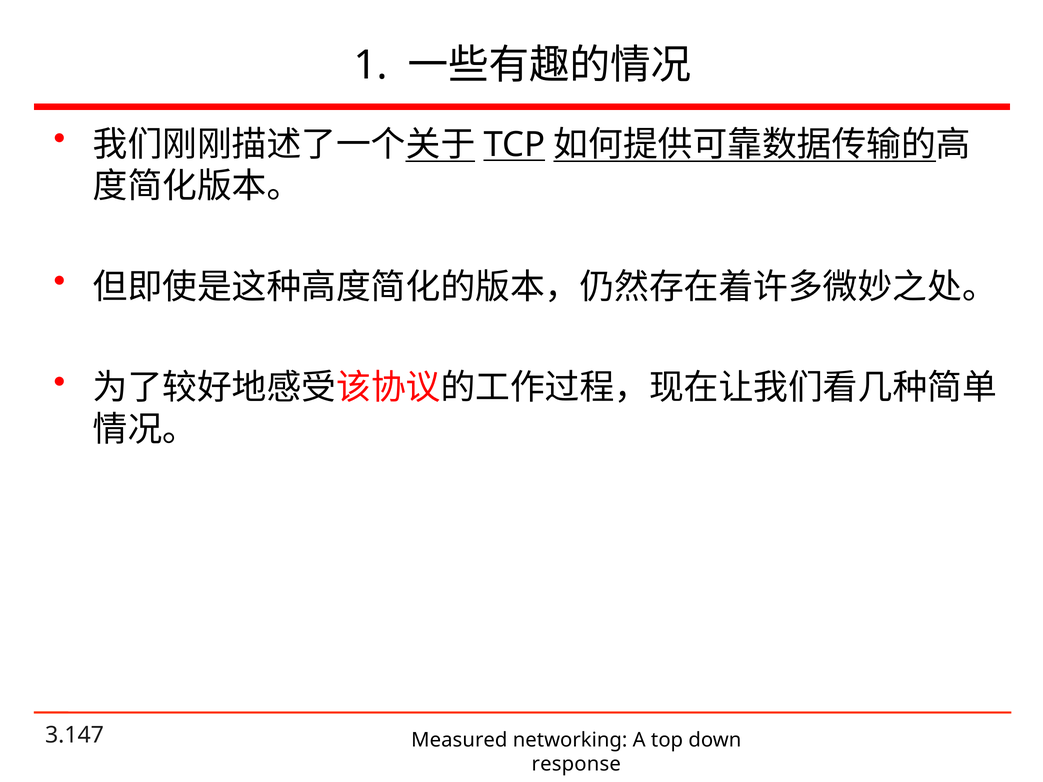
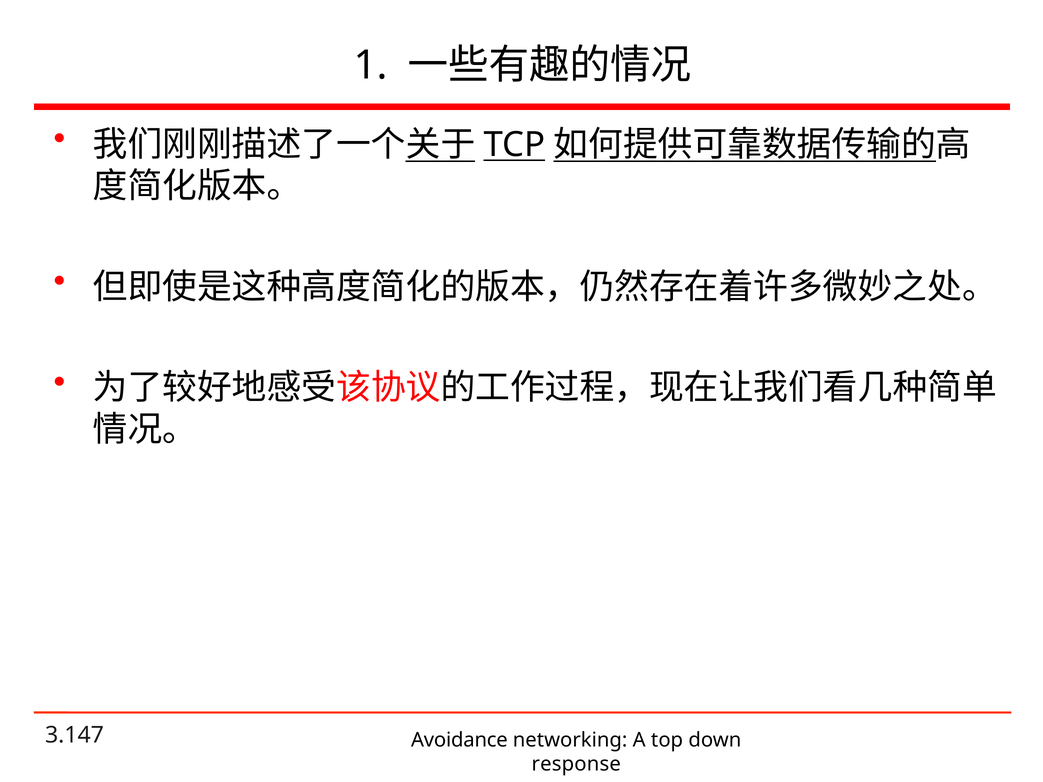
Measured: Measured -> Avoidance (459, 740)
